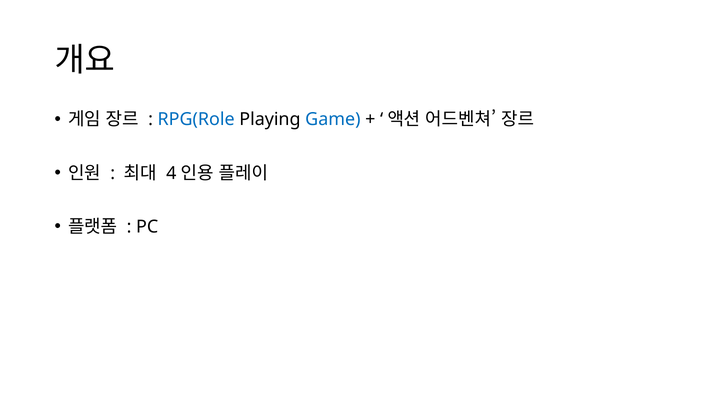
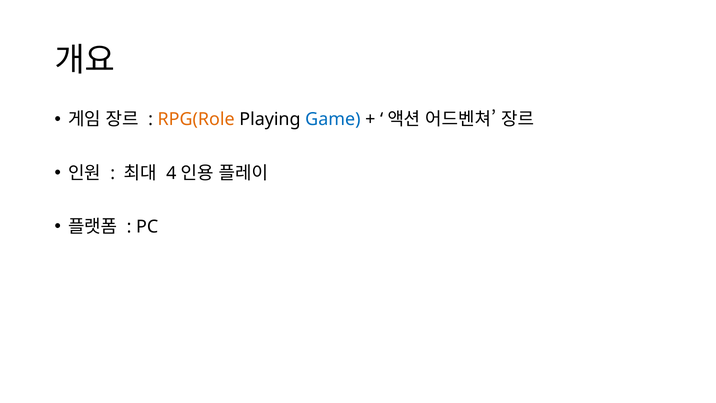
RPG(Role colour: blue -> orange (196, 119)
